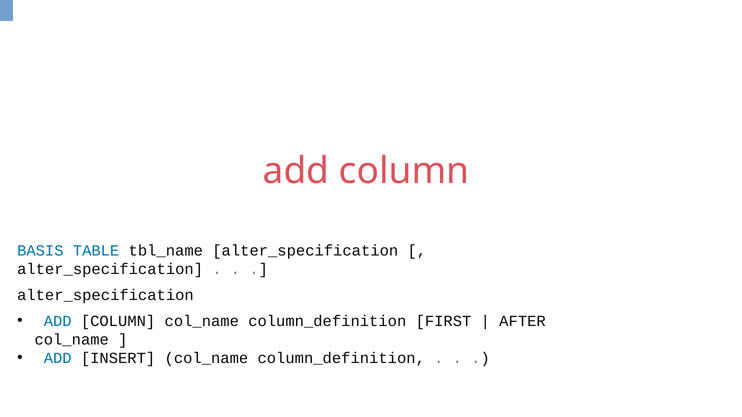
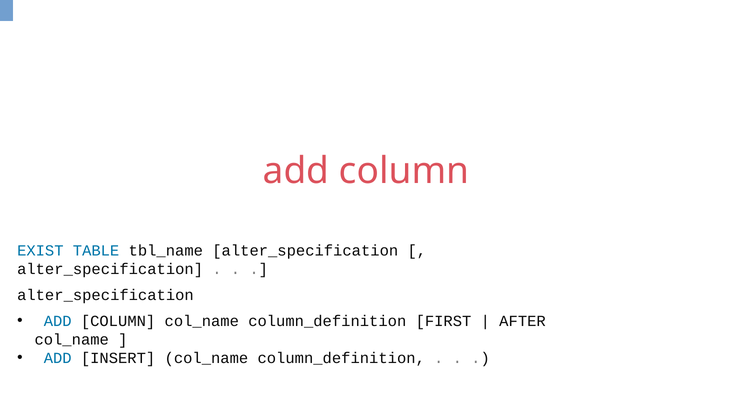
BASIS: BASIS -> EXIST (40, 251)
